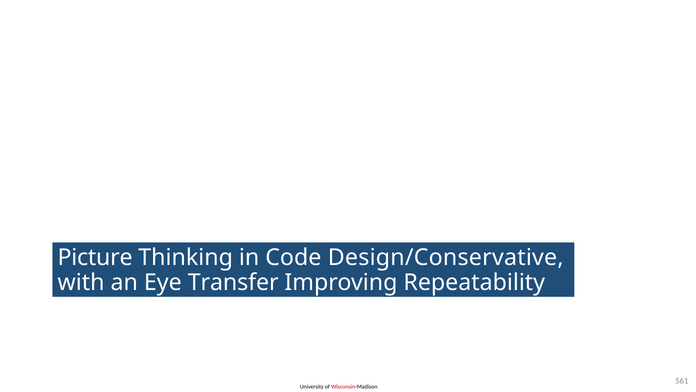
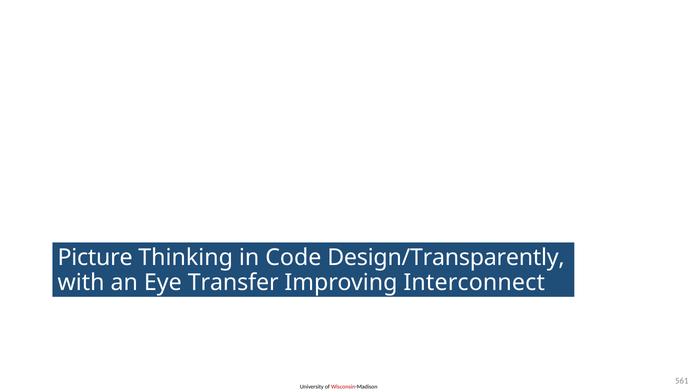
Design/Conservative: Design/Conservative -> Design/Transparently (446, 257)
Repeatability: Repeatability -> Interconnect (474, 282)
